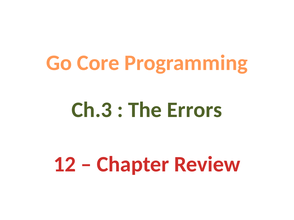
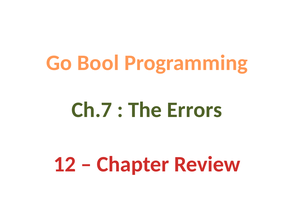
Core: Core -> Bool (98, 63)
Ch.3: Ch.3 -> Ch.7 (92, 110)
